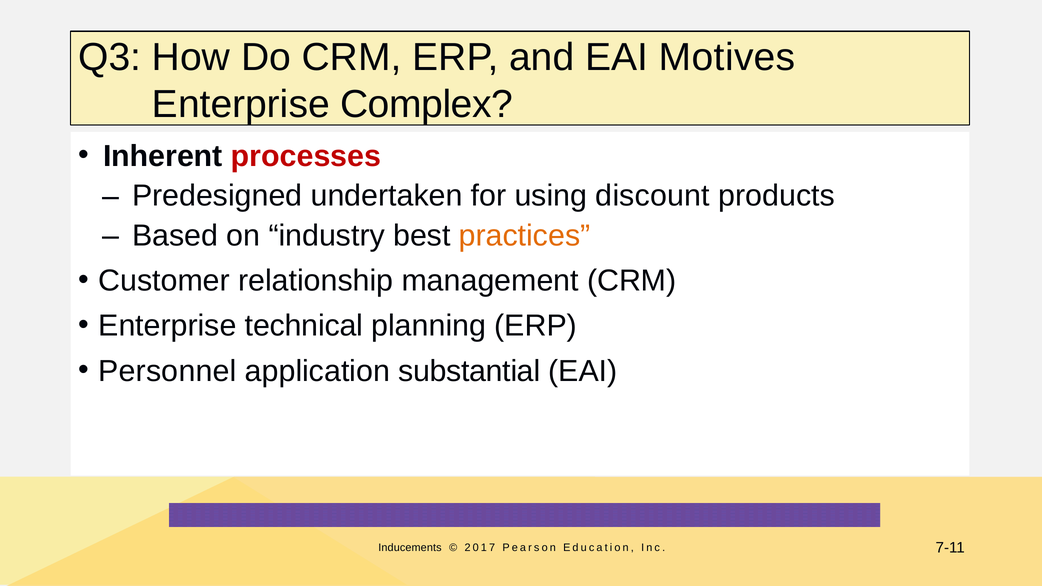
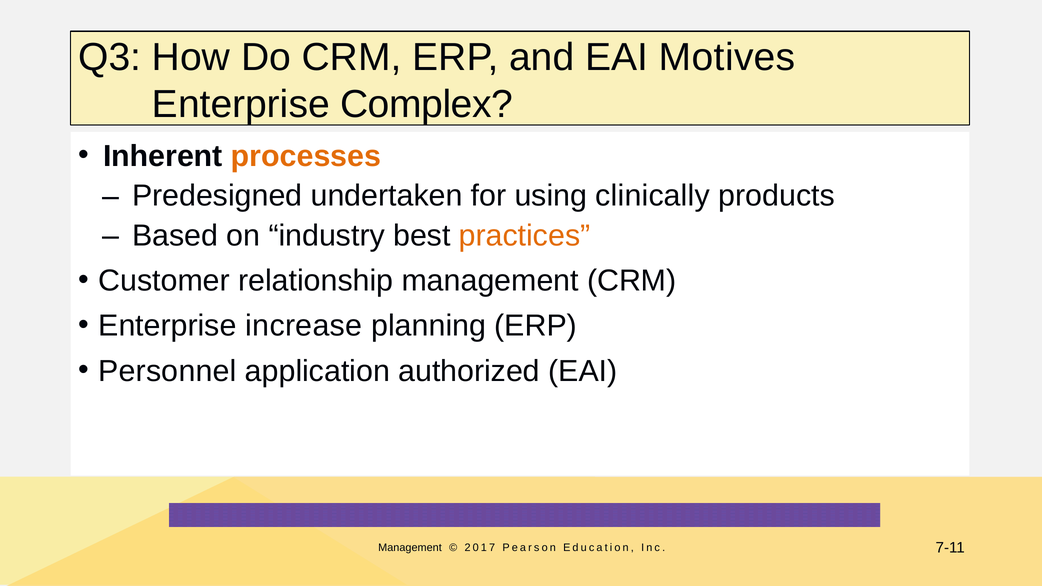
processes colour: red -> orange (306, 156)
discount: discount -> clinically (653, 196)
technical: technical -> increase (304, 326)
substantial: substantial -> authorized (469, 371)
Inducements: Inducements -> Management (410, 548)
